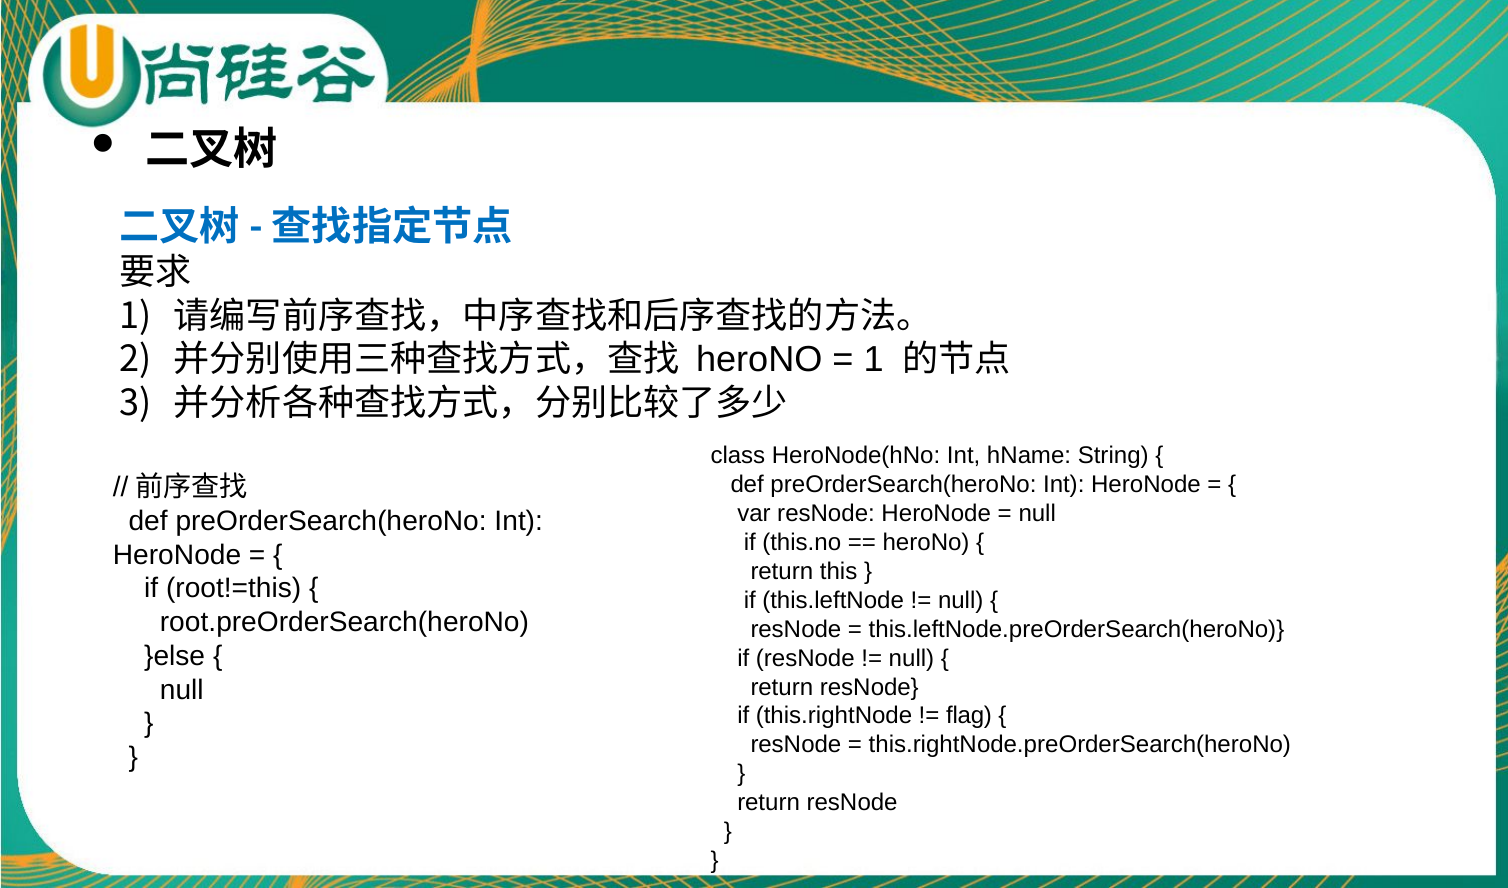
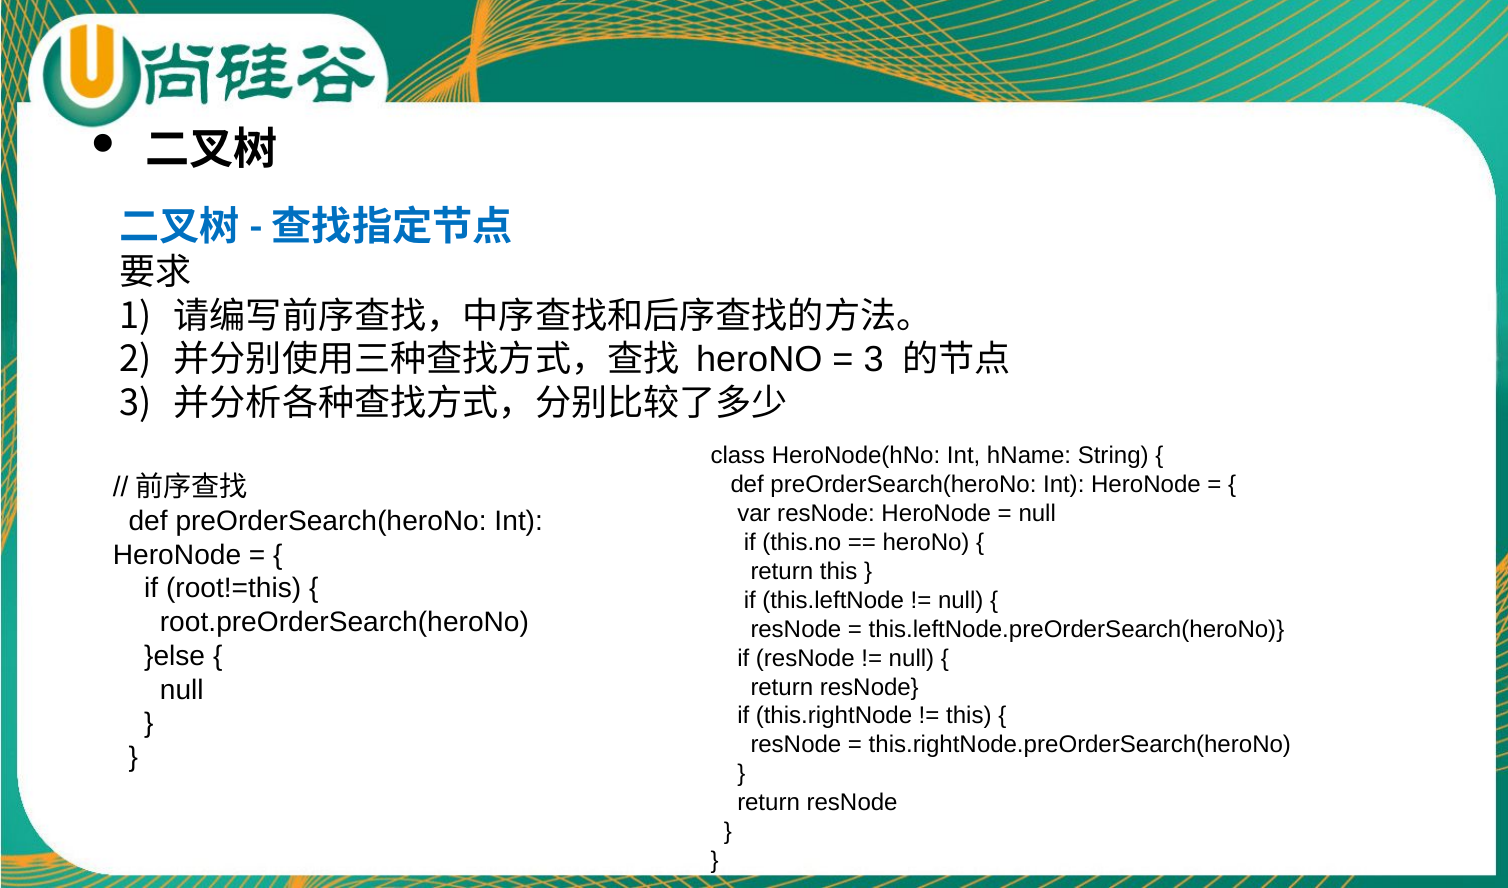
1: 1 -> 3 (874, 360)
flag: flag -> this (969, 716)
